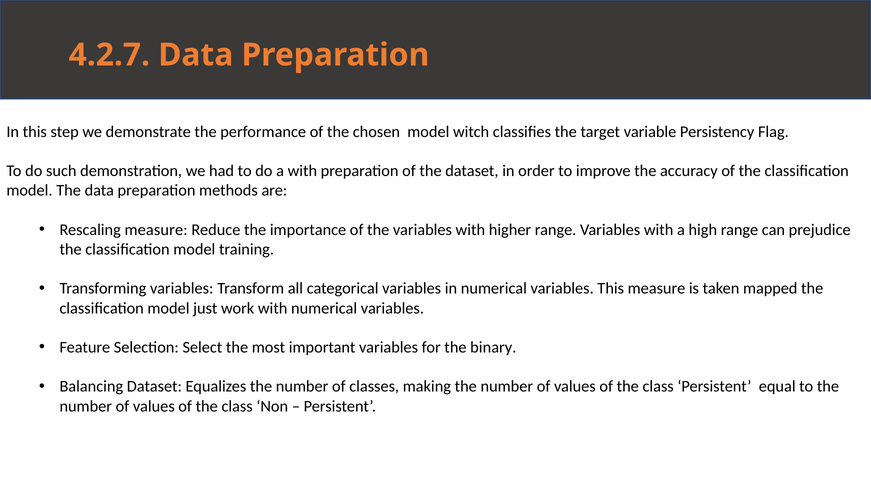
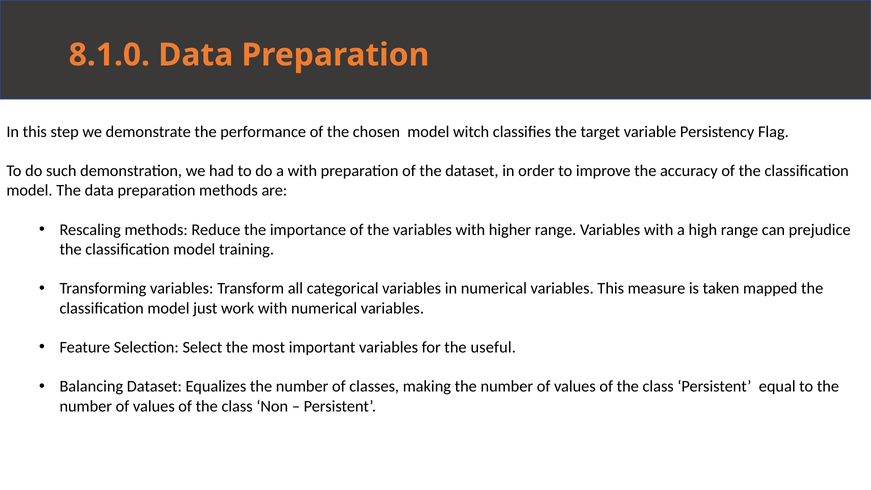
4.2.7: 4.2.7 -> 8.1.0 (109, 55)
Rescaling measure: measure -> methods (156, 230)
binary: binary -> useful (493, 347)
